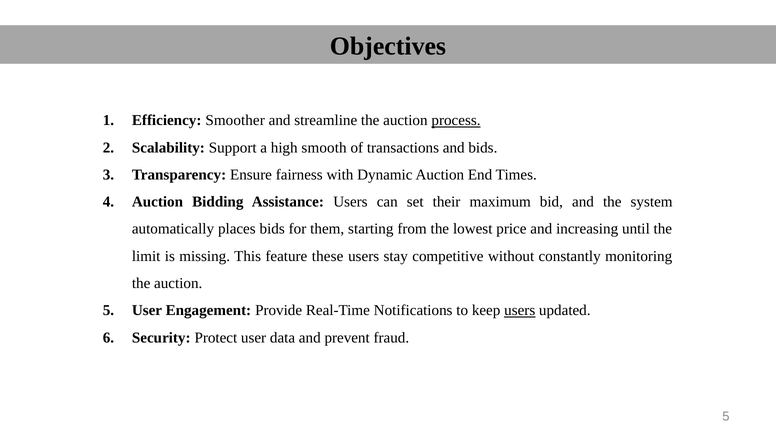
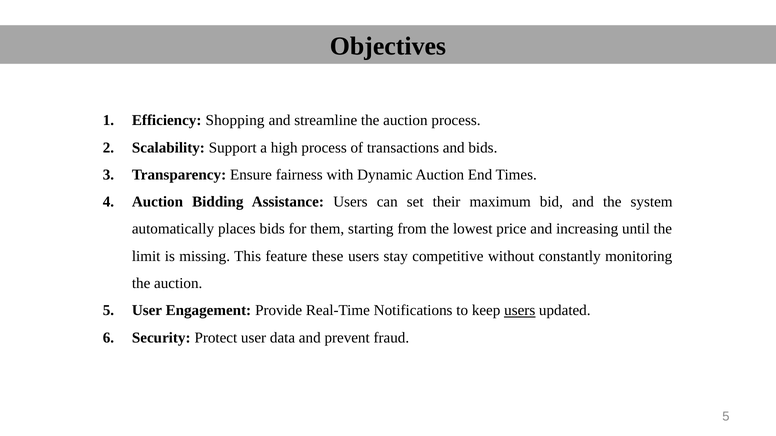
Smoother: Smoother -> Shopping (235, 121)
process underline: present -> none (456, 121)
high smooth: smooth -> process (324, 148)
